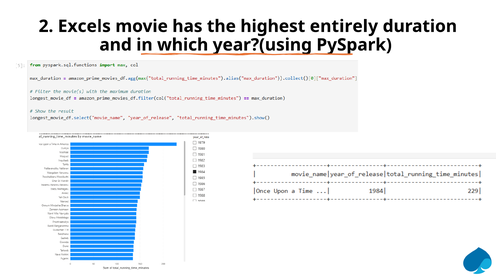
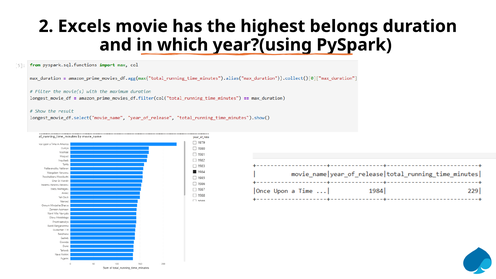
entirely: entirely -> belongs (344, 26)
